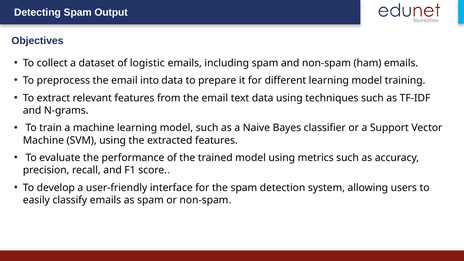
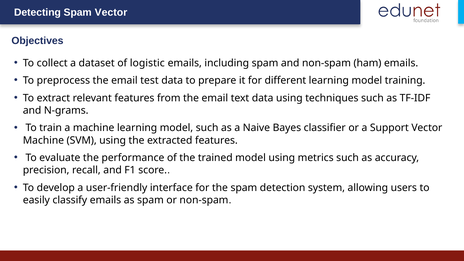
Spam Output: Output -> Vector (111, 13)
into: into -> test (149, 81)
